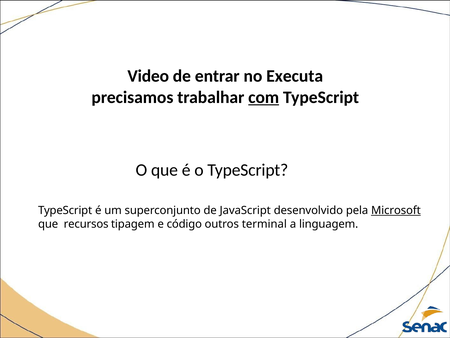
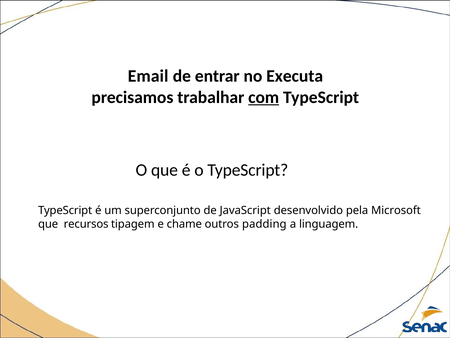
Video: Video -> Email (148, 76)
Microsoft underline: present -> none (396, 210)
código: código -> chame (184, 224)
terminal: terminal -> padding (264, 224)
